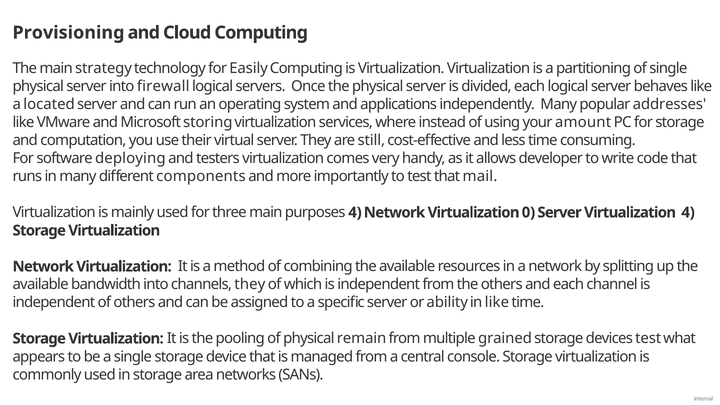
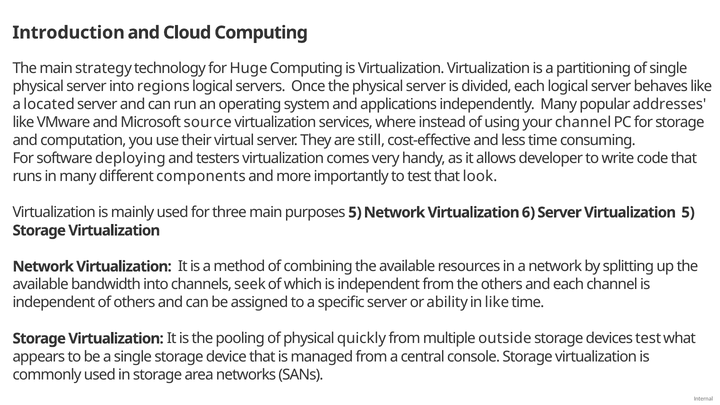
Provisioning: Provisioning -> Introduction (69, 33)
Easily: Easily -> Huge (249, 68)
firewall: firewall -> regions (163, 86)
storing: storing -> source (208, 122)
your amount: amount -> channel (583, 122)
mail: mail -> look (480, 176)
purposes 4: 4 -> 5 (355, 212)
0: 0 -> 6 (528, 212)
Virtualization 4: 4 -> 5 (688, 212)
channels they: they -> seek (250, 285)
remain: remain -> quickly (362, 339)
grained: grained -> outside (505, 339)
